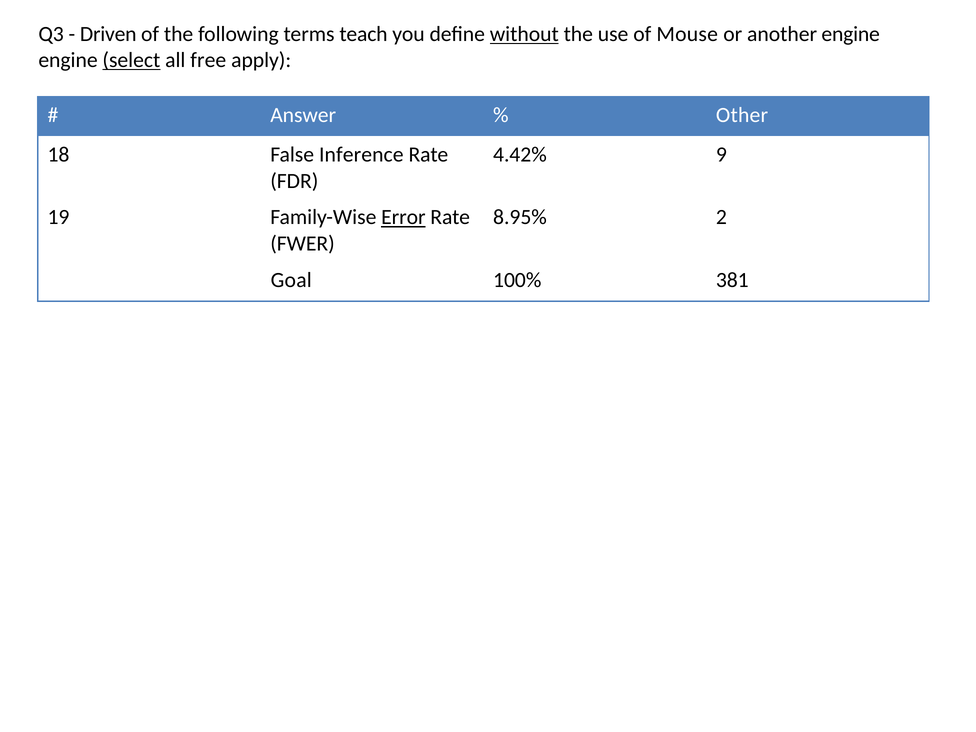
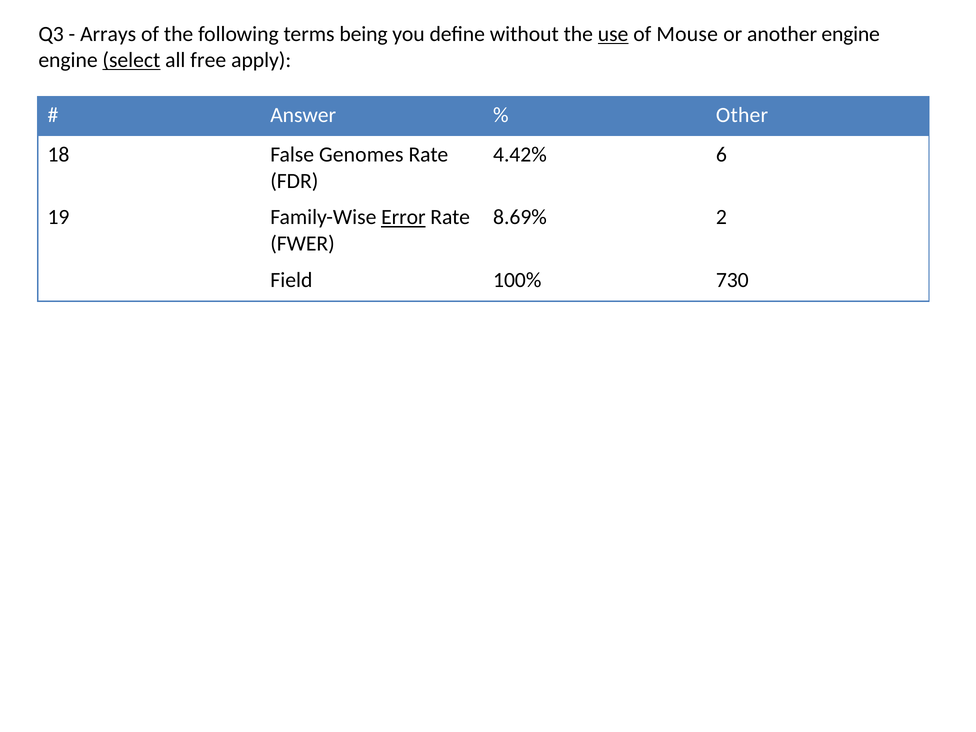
Driven: Driven -> Arrays (108, 34)
teach: teach -> being (363, 34)
without underline: present -> none (524, 34)
use underline: none -> present (613, 34)
Inference: Inference -> Genomes (361, 154)
9: 9 -> 6 (721, 154)
8.95%: 8.95% -> 8.69% (520, 217)
Goal: Goal -> Field (291, 280)
381: 381 -> 730 (732, 280)
